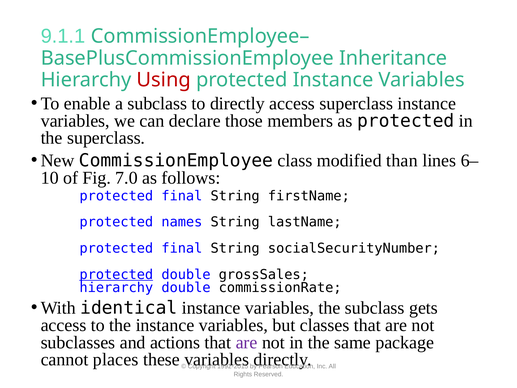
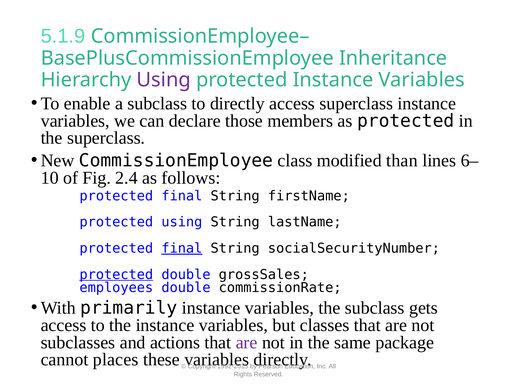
9.1.1: 9.1.1 -> 5.1.9 (63, 36)
Using colour: red -> purple (164, 80)
7.0: 7.0 -> 2.4 (126, 178)
protected names: names -> using (182, 222)
final underline: none -> present (182, 248)
hierarchy: hierarchy -> employees (116, 287)
identical: identical -> primarily (129, 308)
